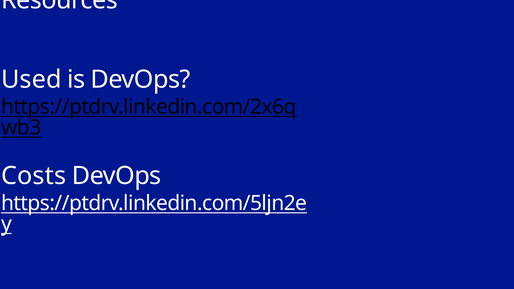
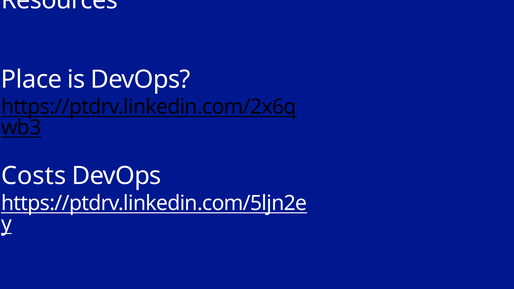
Used: Used -> Place (31, 80)
